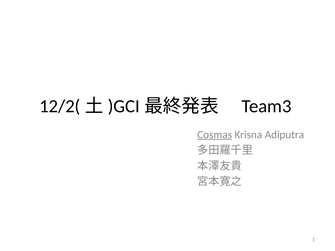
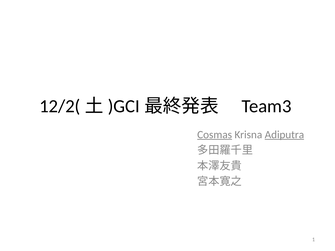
Adiputra underline: none -> present (284, 135)
